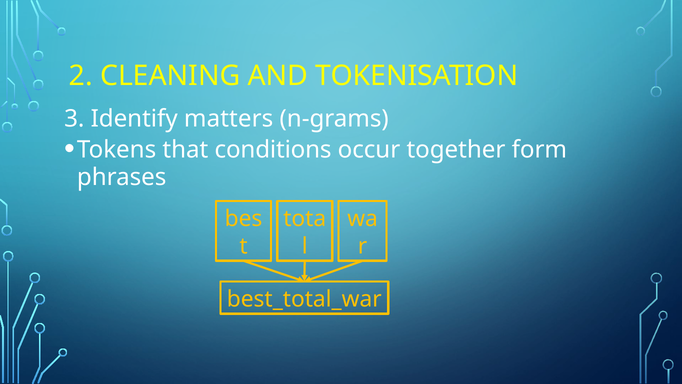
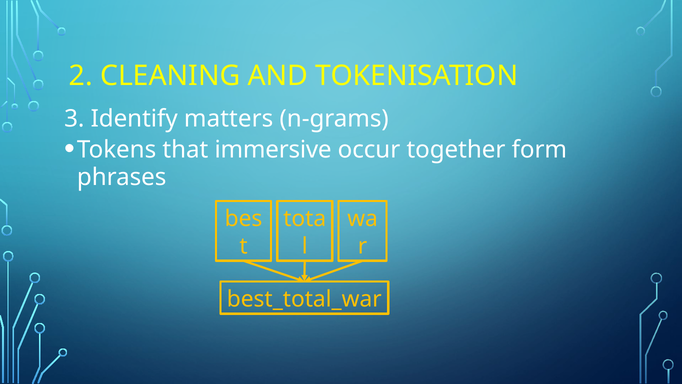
conditions: conditions -> immersive (273, 149)
